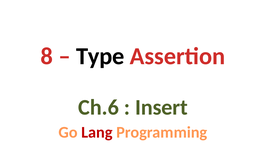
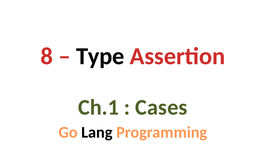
Ch.6: Ch.6 -> Ch.1 (99, 107)
Insert: Insert -> Cases (161, 107)
Lang colour: red -> black (97, 132)
